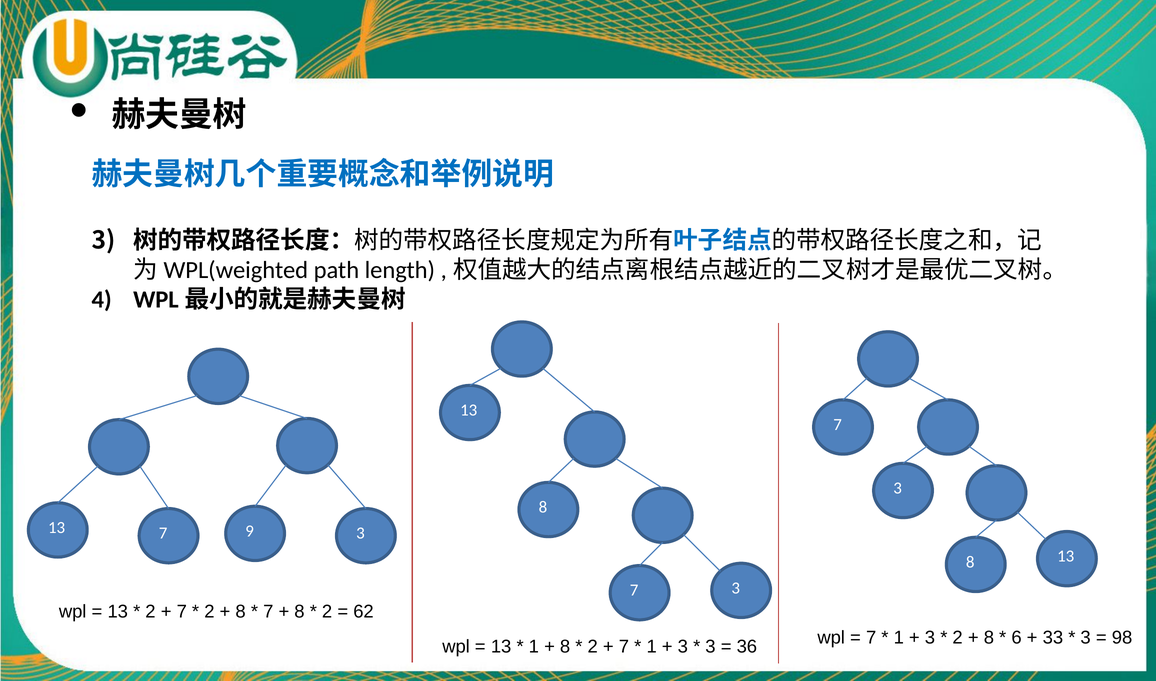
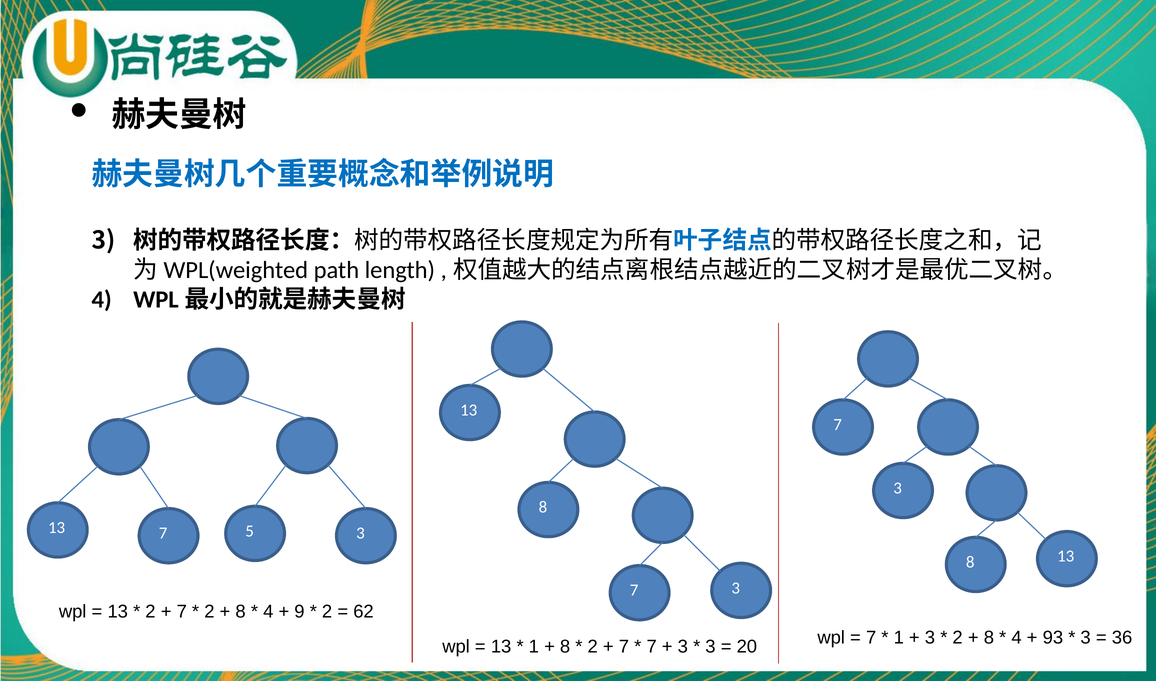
9: 9 -> 5 (250, 531)
7: 7 -> 4 (268, 611)
8: 8 -> 9 (300, 611)
1: 1 -> 7 (652, 646)
36: 36 -> 20 (747, 646)
6: 6 -> 4 (1017, 637)
33: 33 -> 93 (1053, 637)
98: 98 -> 36 (1122, 637)
